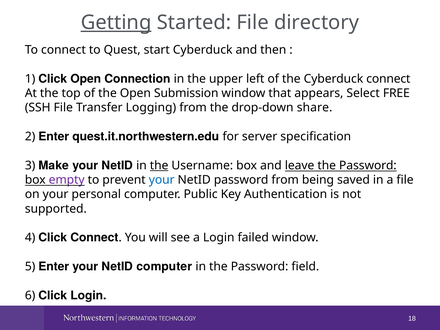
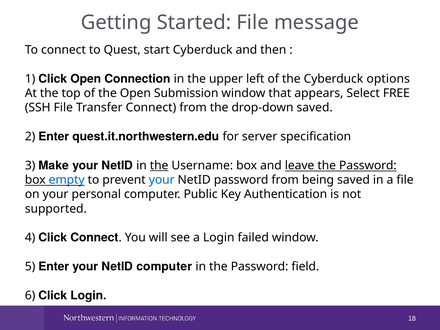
Getting underline: present -> none (116, 23)
directory: directory -> message (317, 23)
Cyberduck connect: connect -> options (388, 79)
Transfer Logging: Logging -> Connect (151, 108)
drop-down share: share -> saved (315, 108)
empty colour: purple -> blue (67, 180)
